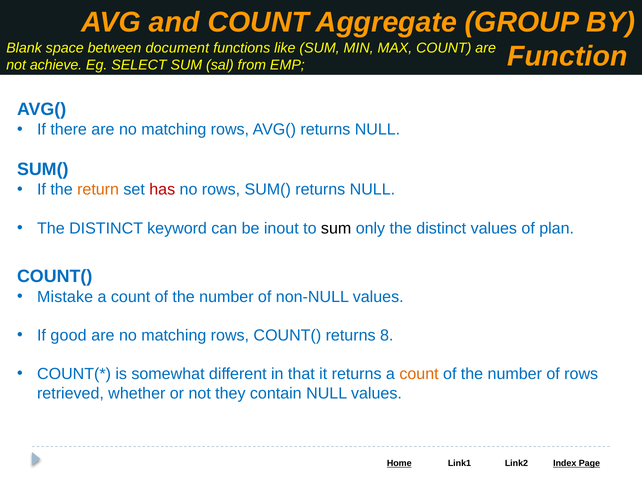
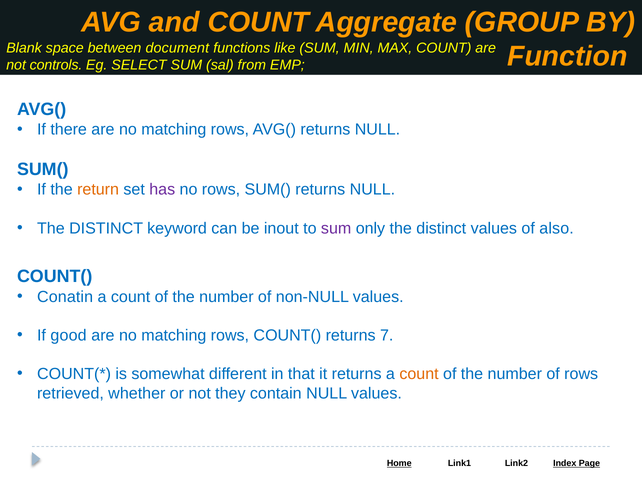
achieve: achieve -> controls (56, 65)
has colour: red -> purple (162, 189)
sum colour: black -> purple (336, 228)
plan: plan -> also (557, 228)
Mistake: Mistake -> Conatin (65, 296)
8: 8 -> 7 (387, 335)
